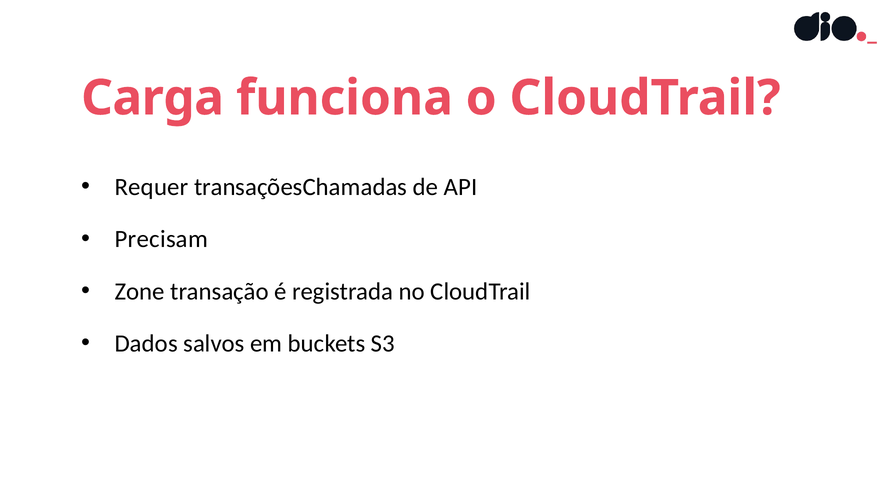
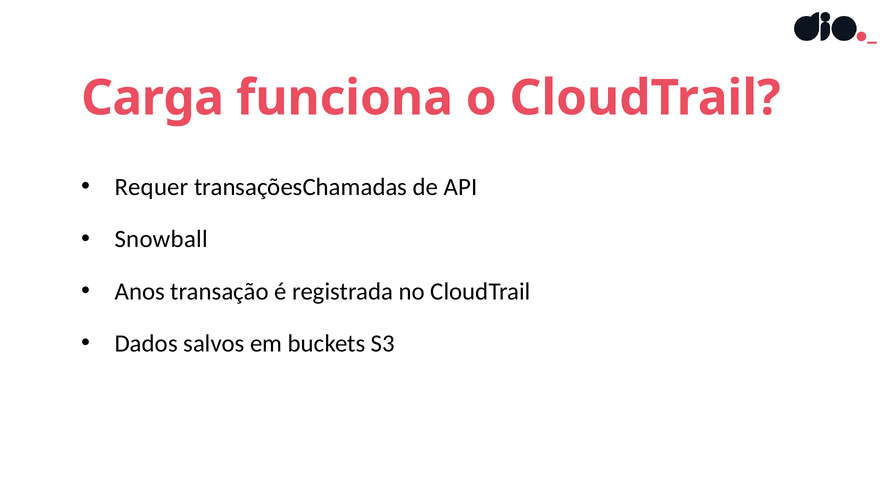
Precisam: Precisam -> Snowball (161, 239)
Zone: Zone -> Anos (140, 292)
